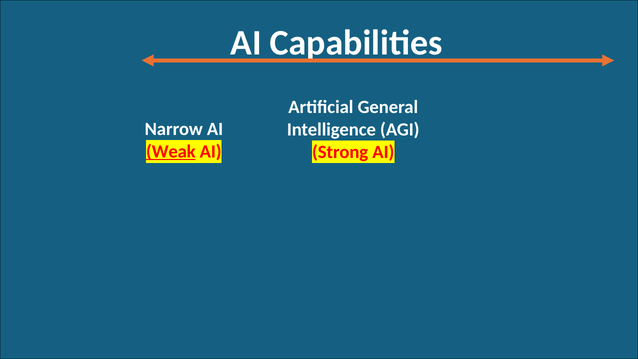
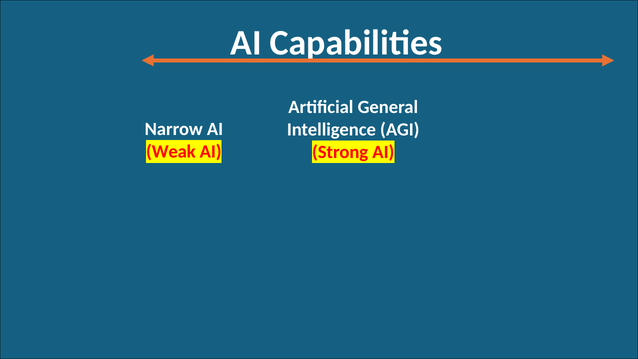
Weak underline: present -> none (171, 152)
